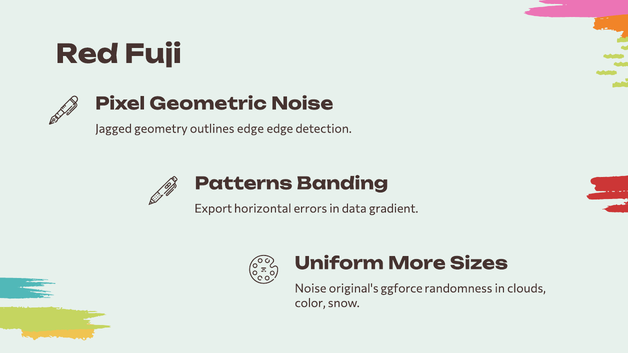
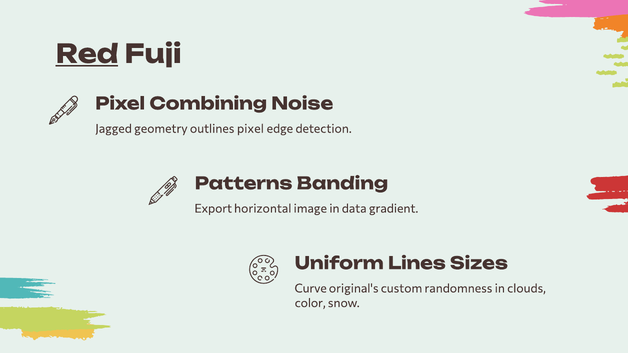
Red underline: none -> present (87, 54)
Geometric: Geometric -> Combining (208, 104)
outlines edge: edge -> pixel (250, 129)
errors: errors -> image (310, 209)
More: More -> Lines (417, 264)
Noise: Noise -> Curve (311, 289)
ggforce: ggforce -> custom (401, 289)
